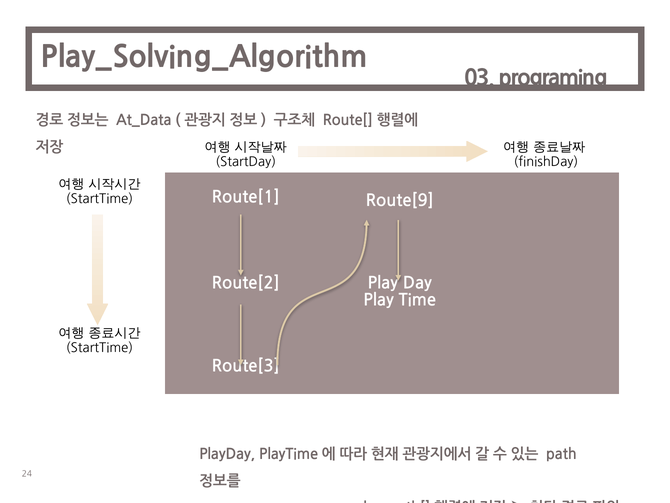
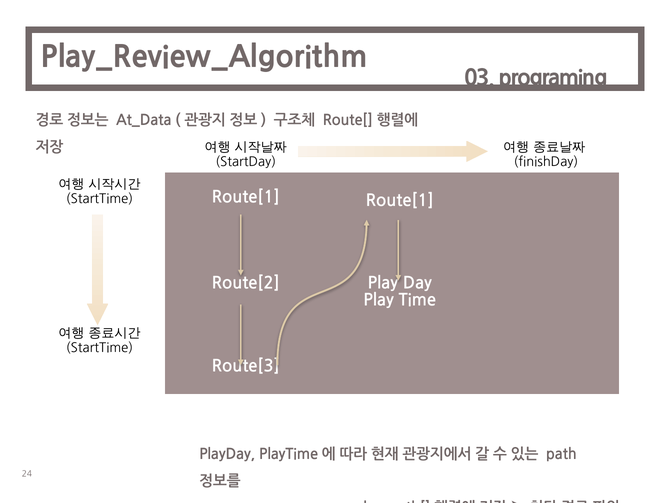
Play_Solving_Algorithm: Play_Solving_Algorithm -> Play_Review_Algorithm (204, 58)
Route[1 Route[9: Route[9 -> Route[1 (400, 201)
